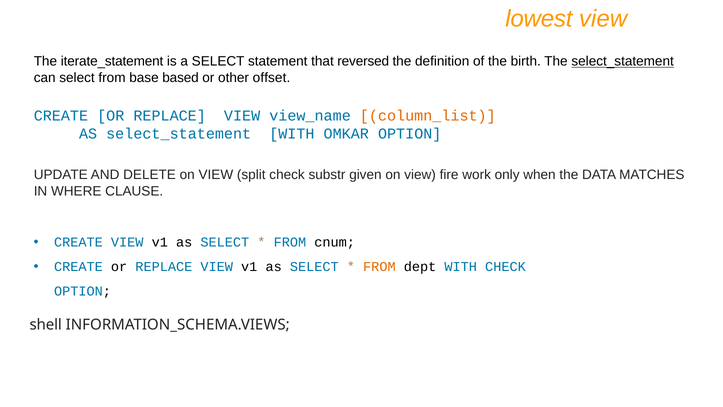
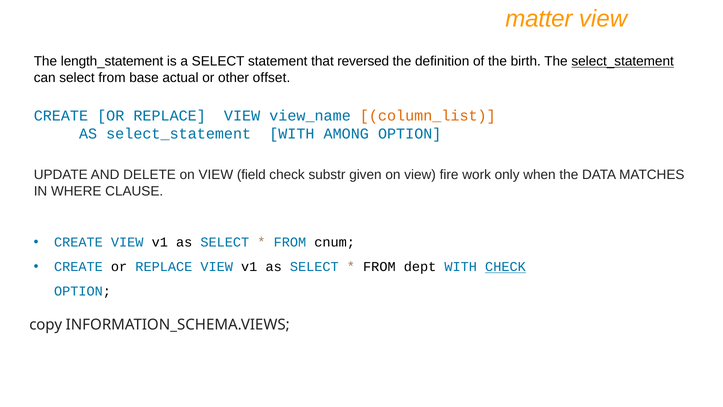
lowest: lowest -> matter (539, 19)
iterate_statement: iterate_statement -> length_statement (112, 61)
based: based -> actual (180, 78)
OMKAR: OMKAR -> AMONG (346, 134)
split: split -> field (251, 175)
FROM colour: orange -> black (379, 267)
CHECK underline: none -> present (505, 267)
shell: shell -> copy (46, 325)
